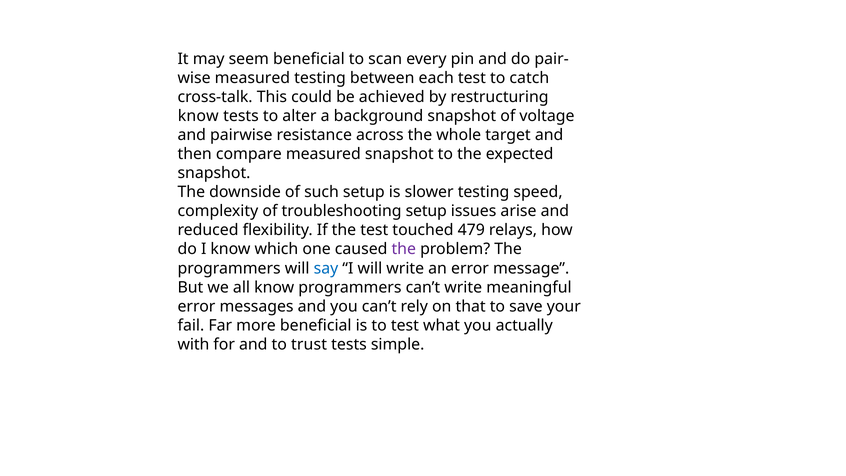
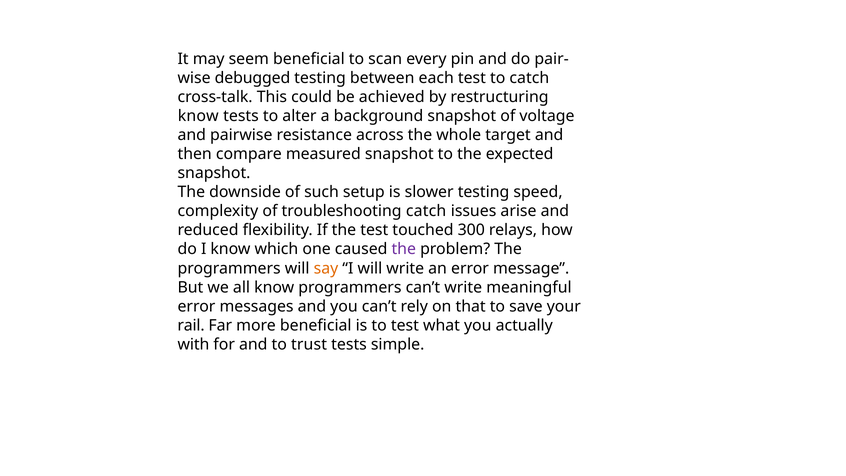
measured: measured -> debugged (253, 78)
troubleshooting setup: setup -> catch (426, 211)
479: 479 -> 300 (471, 230)
say colour: blue -> orange (326, 268)
fail: fail -> rail (191, 325)
